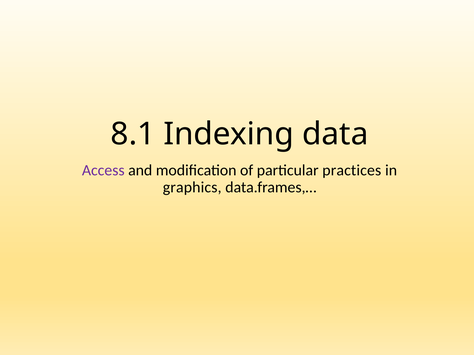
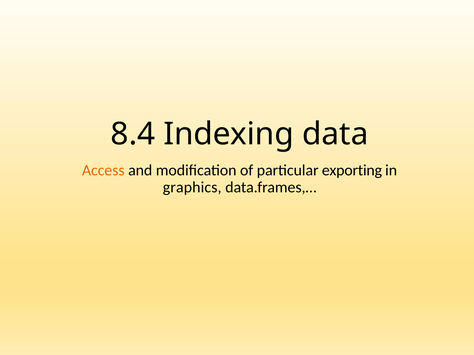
8.1: 8.1 -> 8.4 (133, 134)
Access colour: purple -> orange (103, 170)
practices: practices -> exporting (352, 170)
